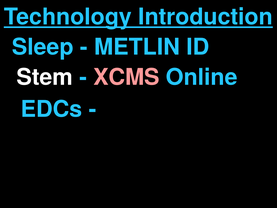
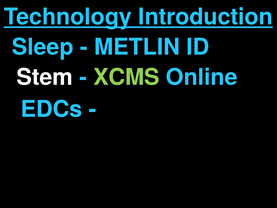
XCMS colour: pink -> light green (126, 77)
